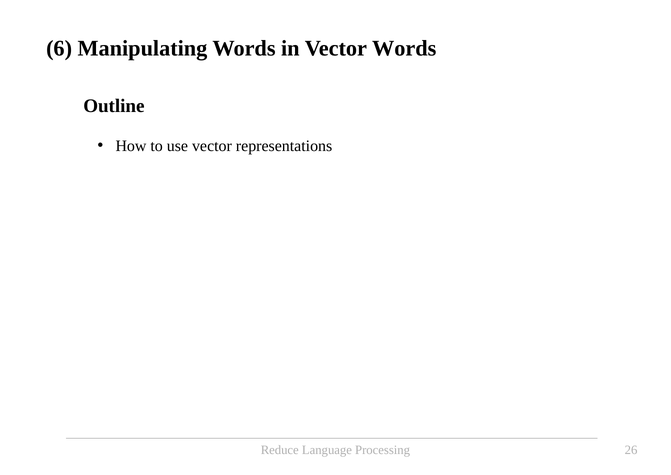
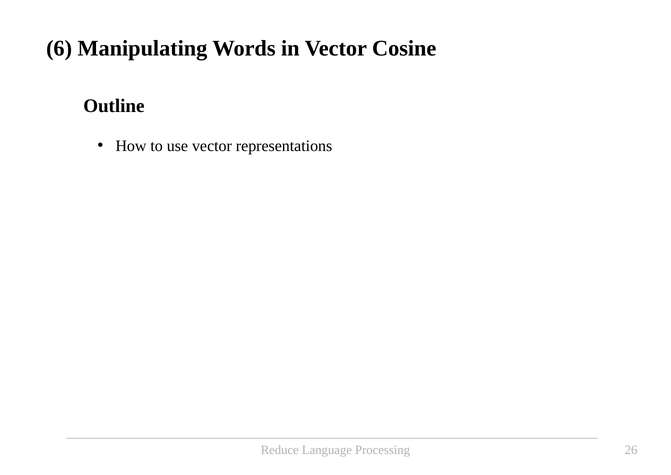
Vector Words: Words -> Cosine (404, 48)
